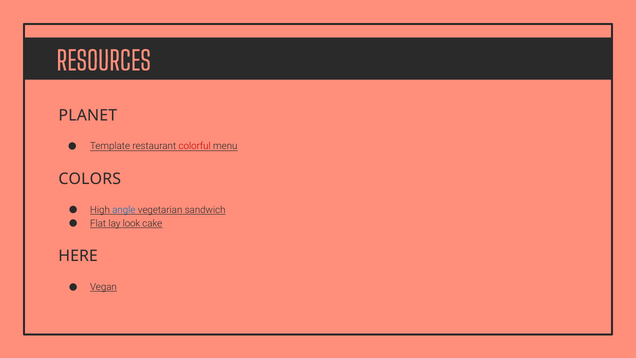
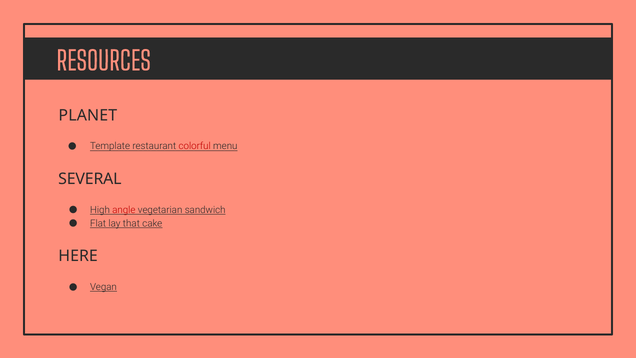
COLORS: COLORS -> SEVERAL (90, 179)
angle colour: blue -> red (124, 210)
look: look -> that (131, 223)
